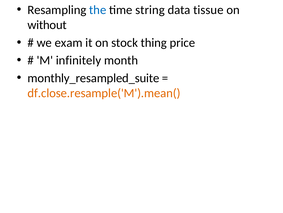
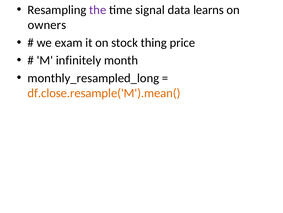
the colour: blue -> purple (98, 10)
string: string -> signal (150, 10)
tissue: tissue -> learns (208, 10)
without: without -> owners (47, 25)
monthly_resampled_suite: monthly_resampled_suite -> monthly_resampled_long (93, 78)
